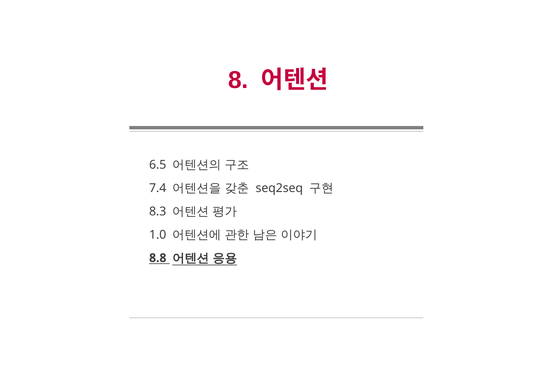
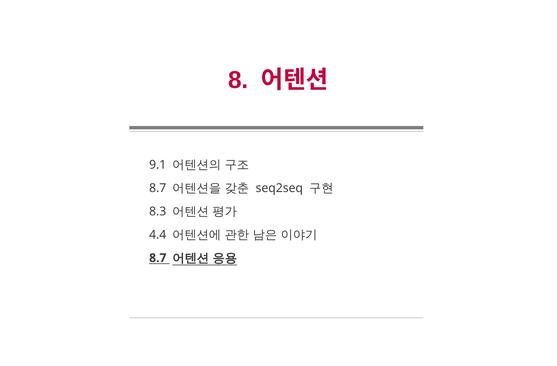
6.5: 6.5 -> 9.1 (158, 165)
7.4: 7.4 -> 8.7 (158, 188)
1.0: 1.0 -> 4.4 (158, 235)
8.8: 8.8 -> 8.7 (158, 258)
